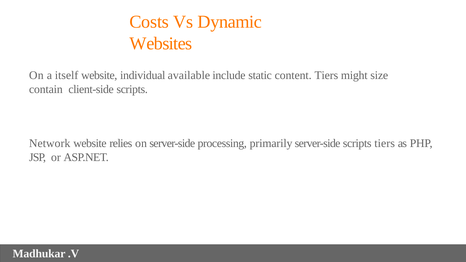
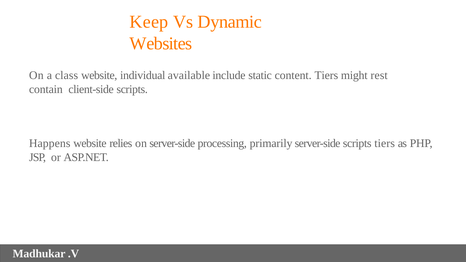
Costs: Costs -> Keep (149, 22)
itself: itself -> class (67, 75)
size: size -> rest (379, 75)
Network: Network -> Happens (50, 143)
